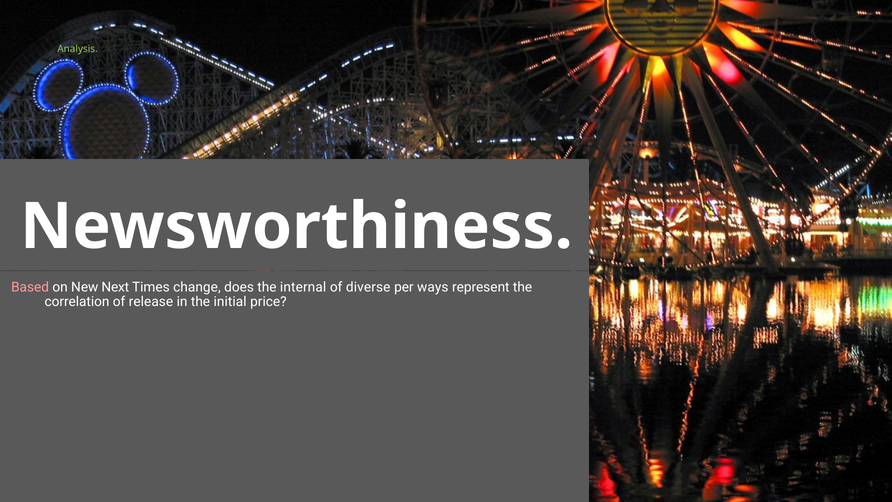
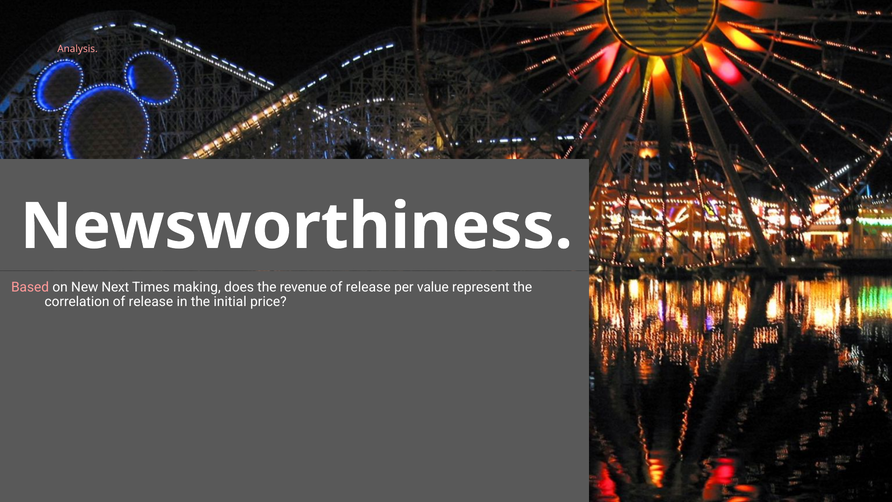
Analysis colour: light green -> pink (78, 49)
change: change -> making (197, 287)
internal: internal -> revenue (303, 287)
diverse: diverse -> release (368, 287)
ways: ways -> value (433, 287)
